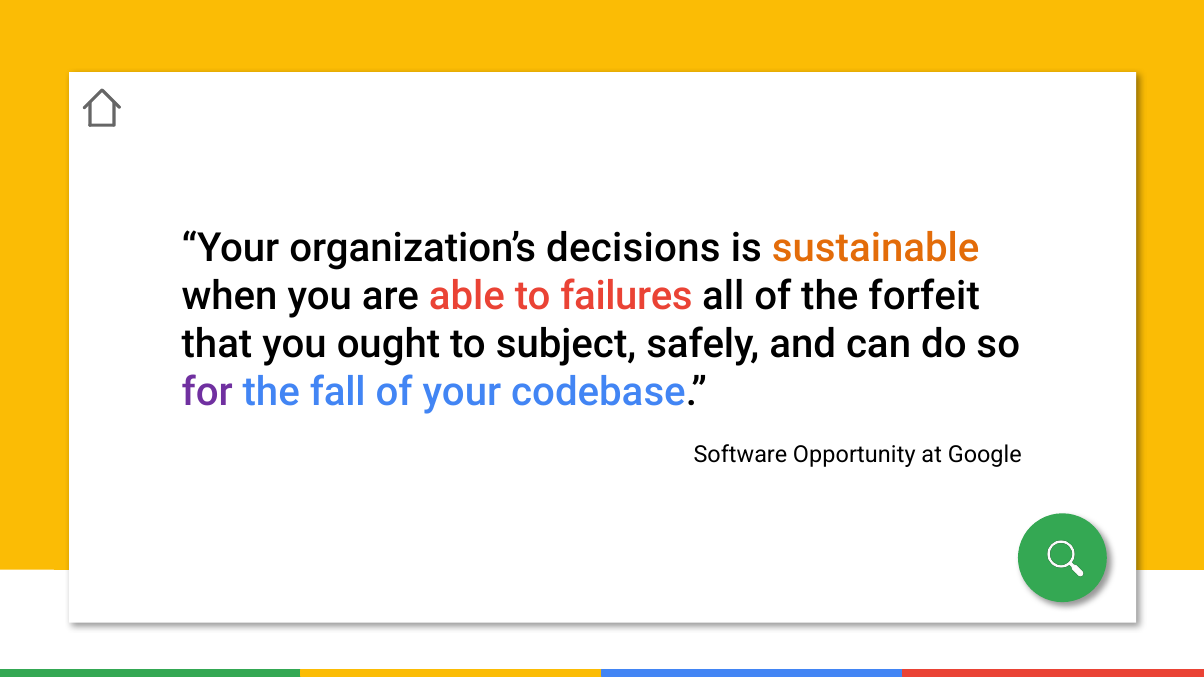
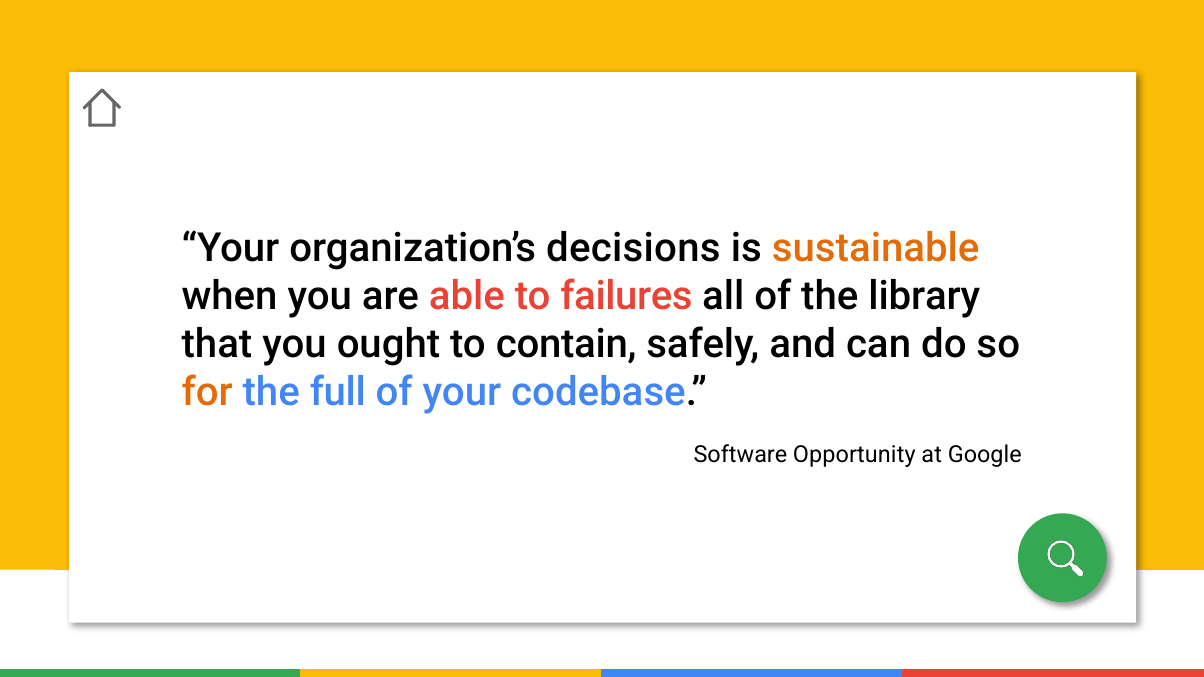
forfeit: forfeit -> library (924, 296)
subject: subject -> contain (566, 344)
for colour: purple -> orange (207, 393)
fall: fall -> full (338, 393)
